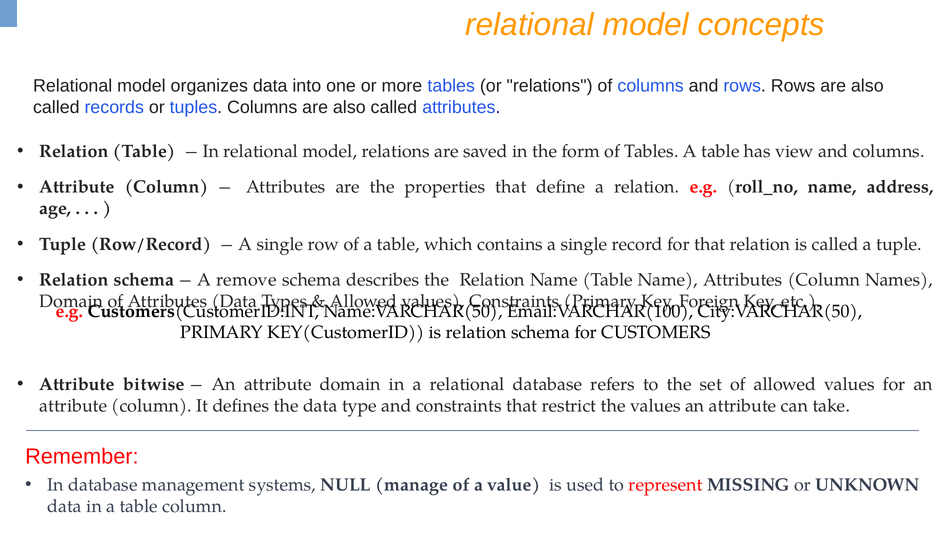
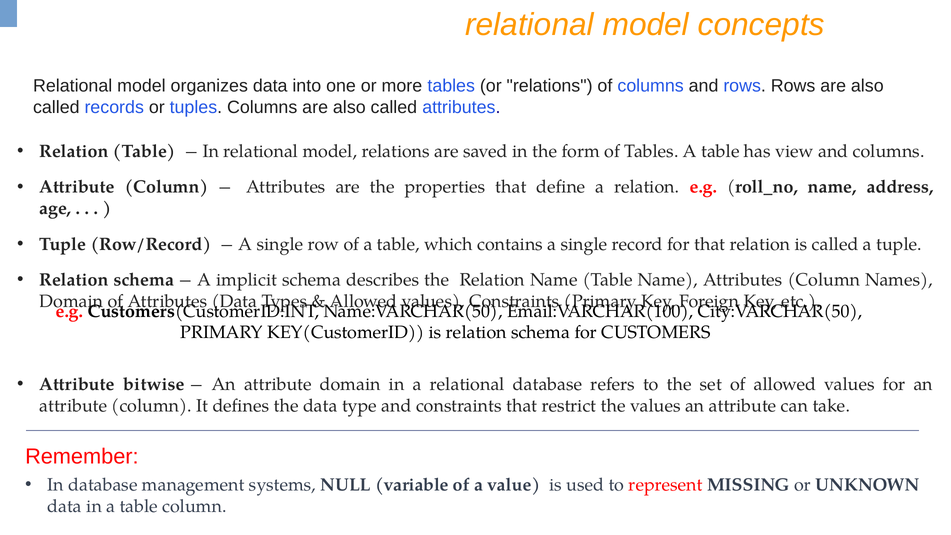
remove: remove -> implicit (247, 280)
manage: manage -> variable (412, 485)
